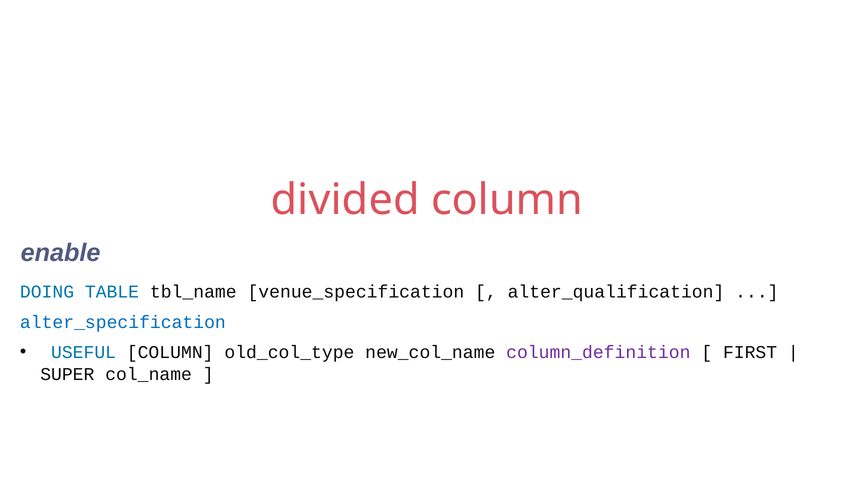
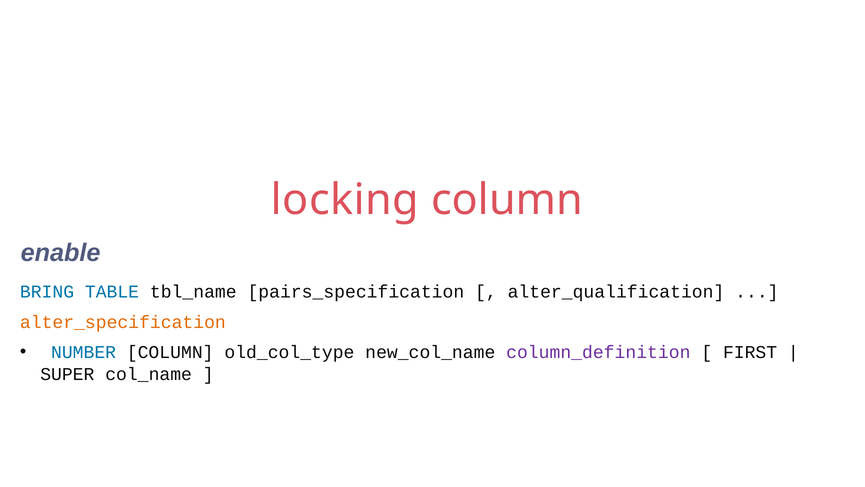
divided: divided -> locking (345, 200)
DOING: DOING -> BRING (47, 292)
venue_specification: venue_specification -> pairs_specification (356, 292)
alter_specification colour: blue -> orange (123, 322)
USEFUL: USEFUL -> NUMBER (84, 352)
